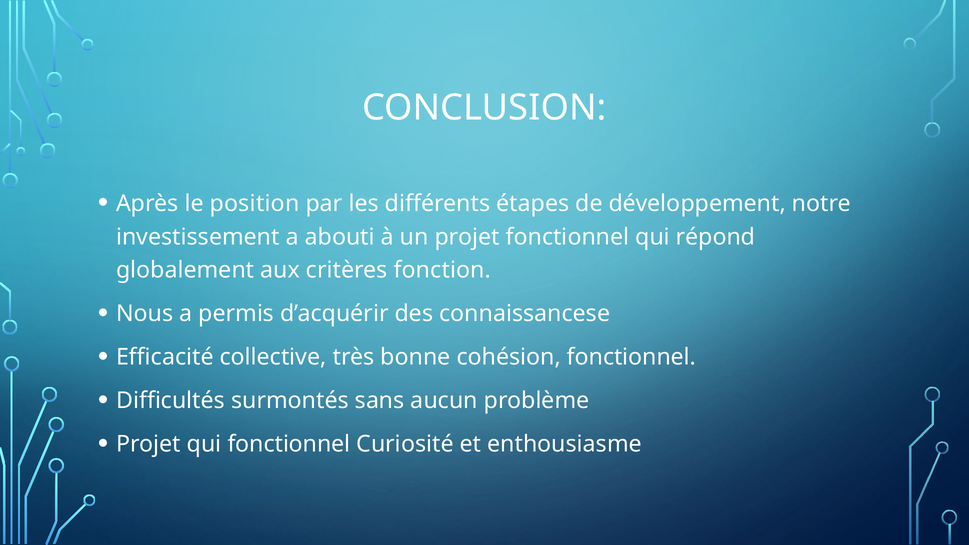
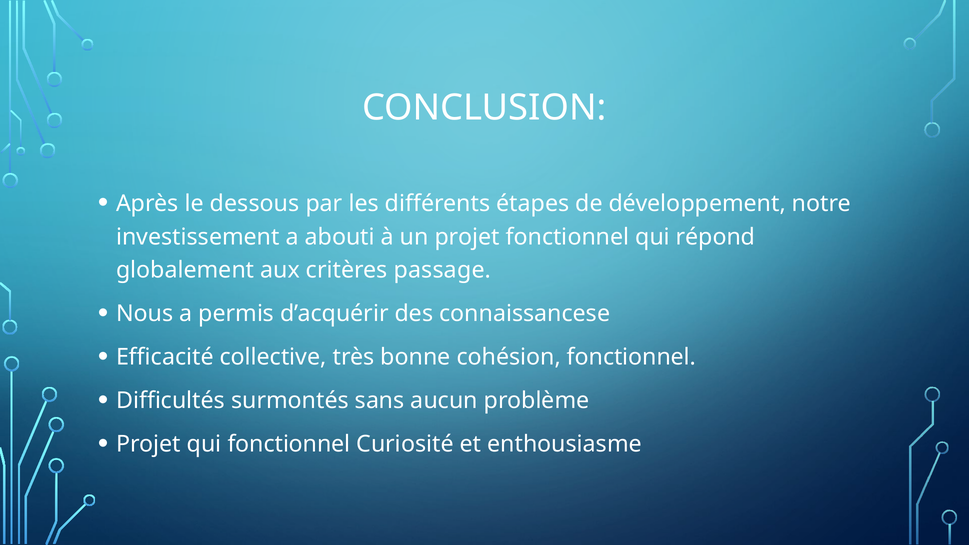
position: position -> dessous (255, 204)
fonction: fonction -> passage (442, 270)
